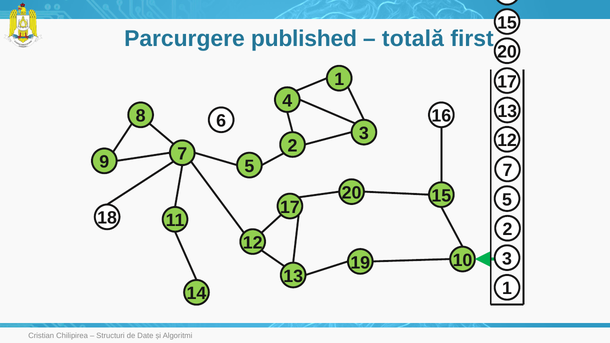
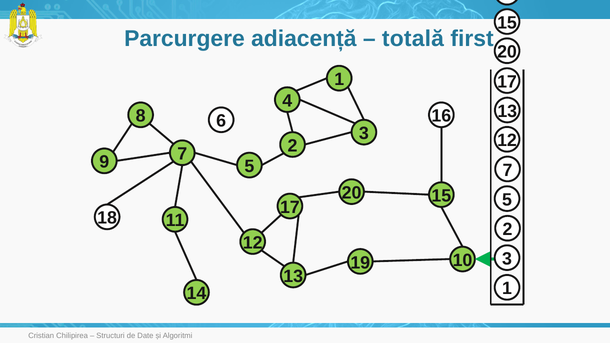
published: published -> adiacență (304, 39)
